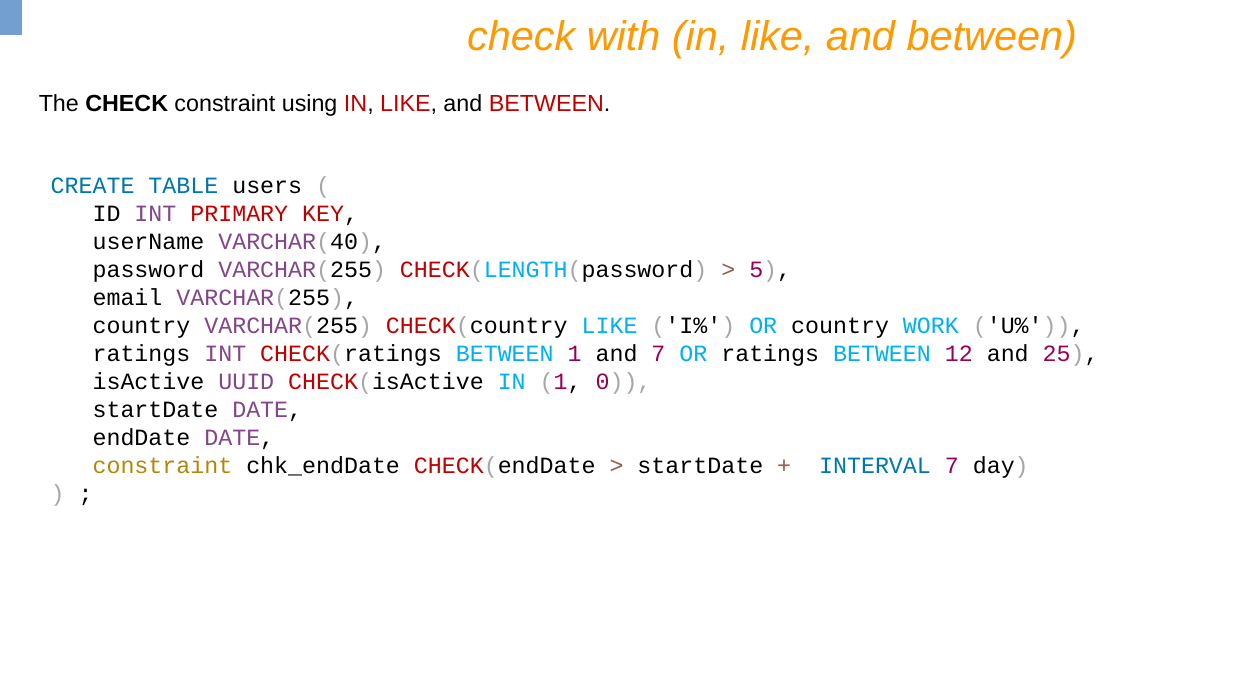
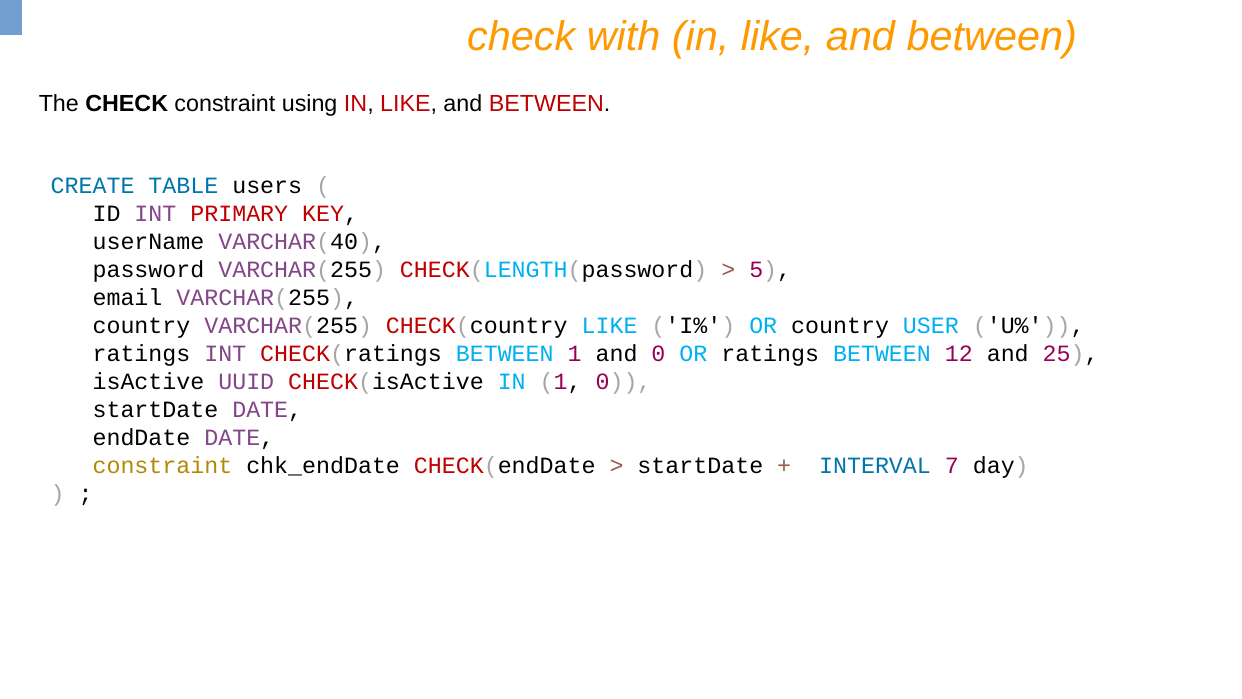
WORK: WORK -> USER (931, 326)
and 7: 7 -> 0 (658, 354)
